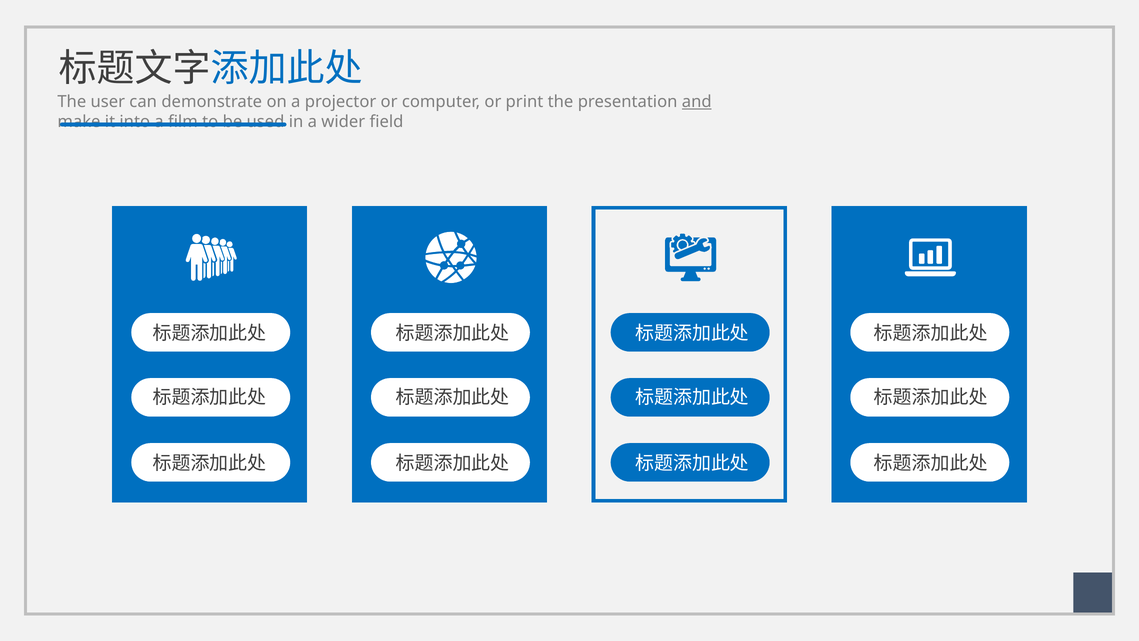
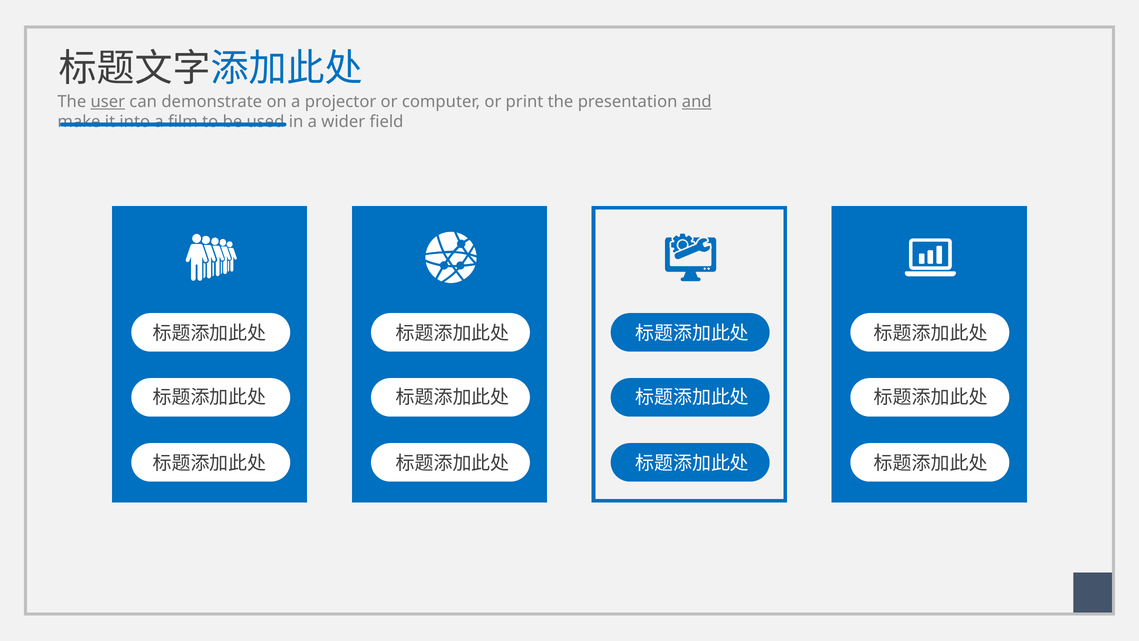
user underline: none -> present (108, 102)
